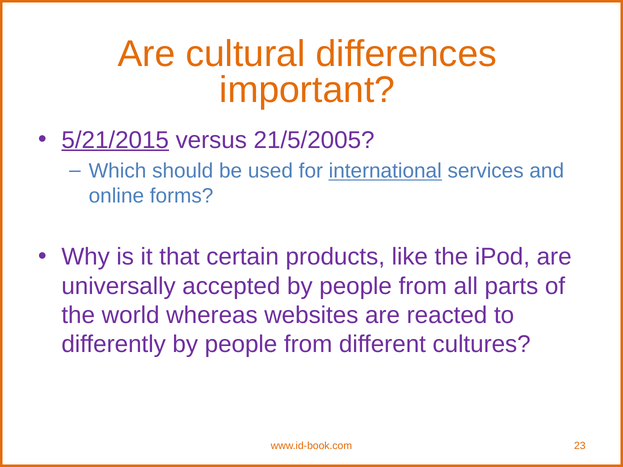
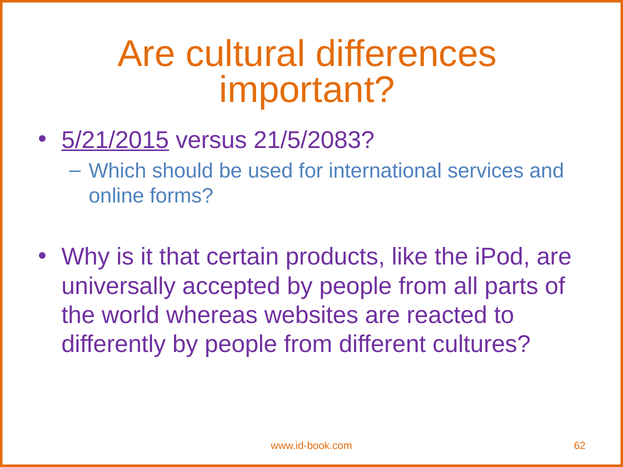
21/5/2005: 21/5/2005 -> 21/5/2083 (314, 140)
international underline: present -> none (385, 171)
23: 23 -> 62 (580, 446)
